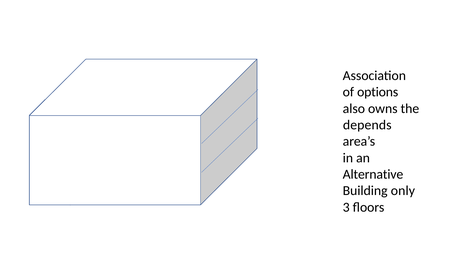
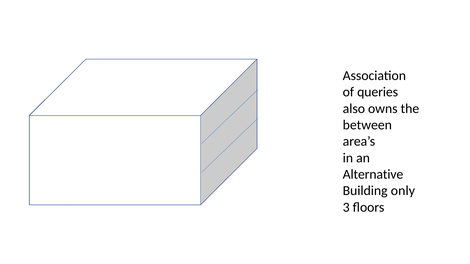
options: options -> queries (378, 92)
depends: depends -> between (367, 125)
